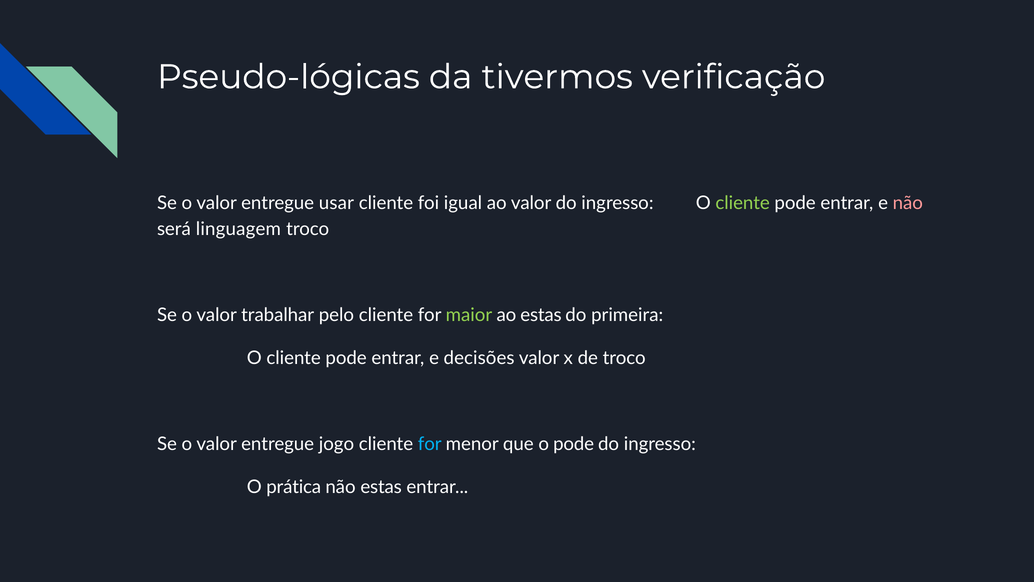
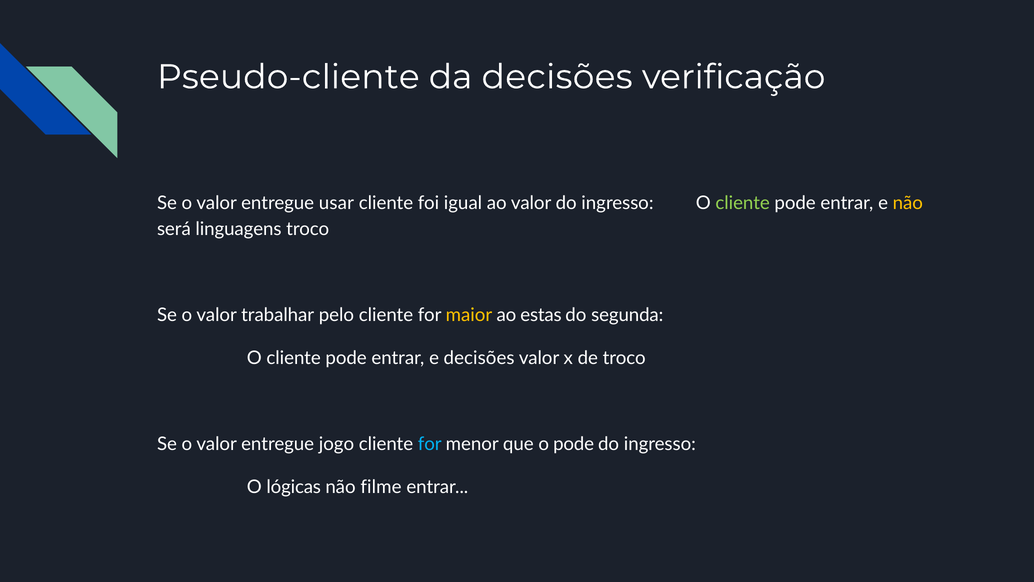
Pseudo-lógicas: Pseudo-lógicas -> Pseudo-cliente (288, 77)
da tivermos: tivermos -> decisões (557, 77)
não colour: pink -> yellow (908, 203)
linguagem: linguagem -> linguagens (239, 229)
maior colour: light green -> yellow (469, 315)
primeira: primeira -> segunda (627, 315)
prática: prática -> lógicas (294, 487)
não estas: estas -> filme (381, 487)
